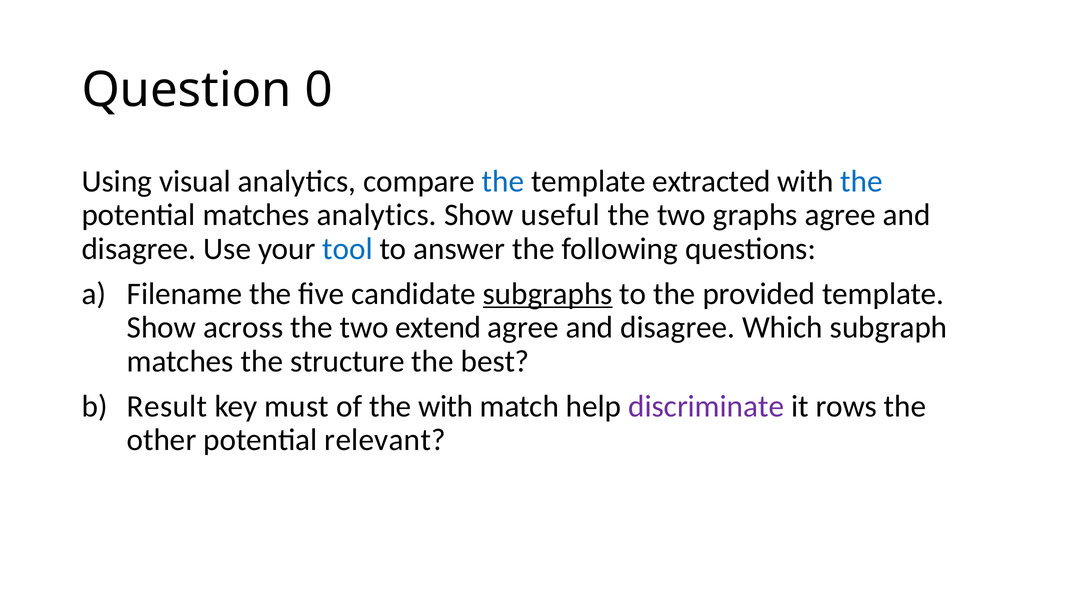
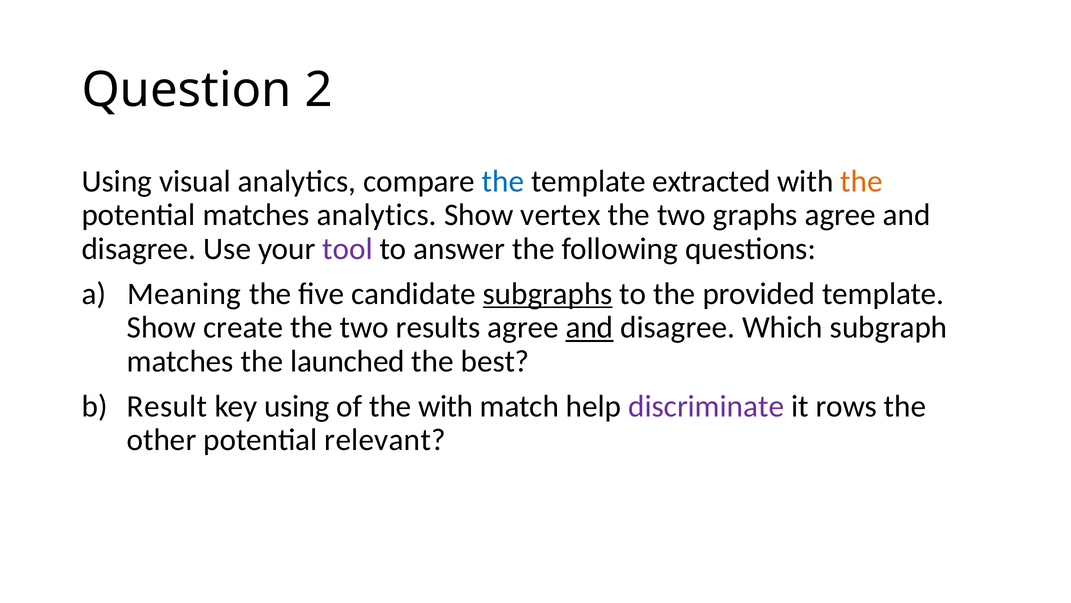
0: 0 -> 2 (319, 90)
the colour: blue -> orange (862, 181)
useful: useful -> vertex (560, 215)
tool colour: blue -> purple (348, 249)
Filename: Filename -> Meaning (184, 293)
across: across -> create (243, 327)
extend: extend -> results (438, 327)
and underline: none -> present (589, 327)
structure: structure -> launched (347, 361)
key must: must -> using (297, 406)
